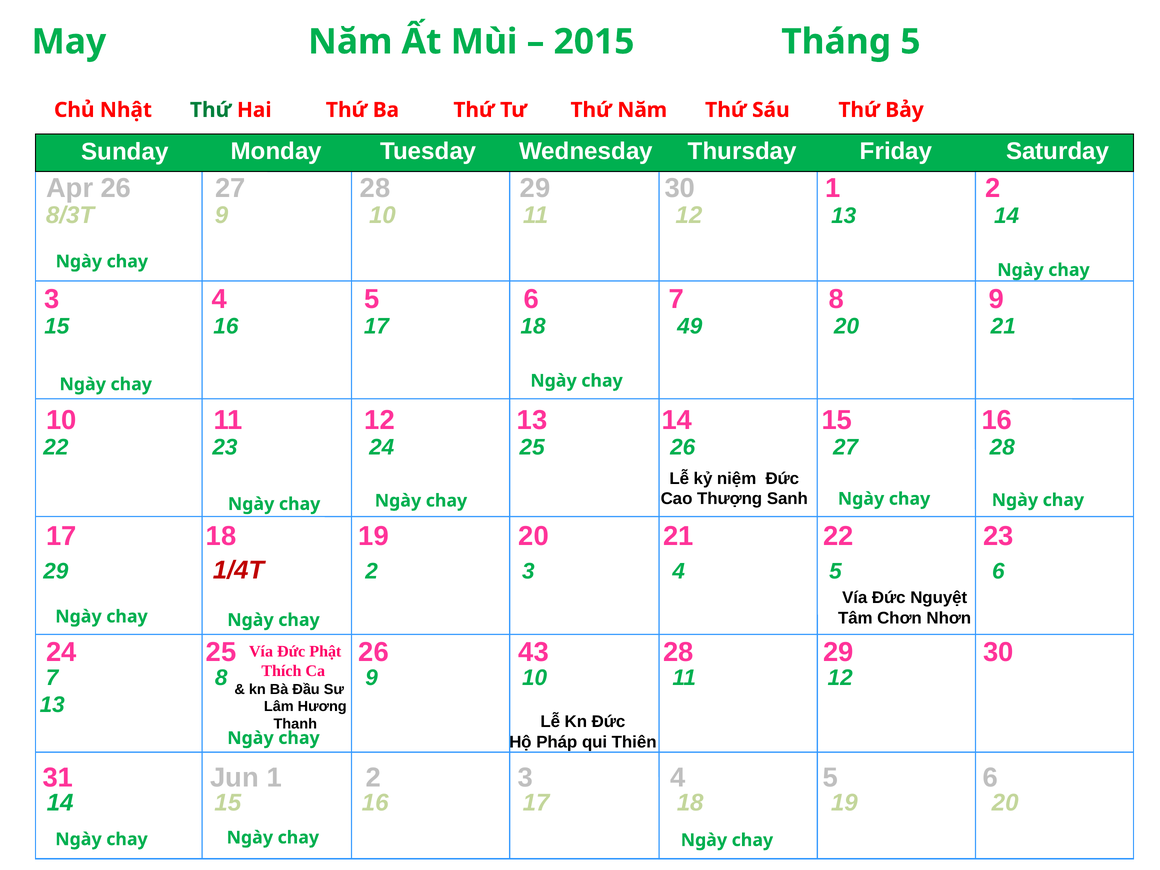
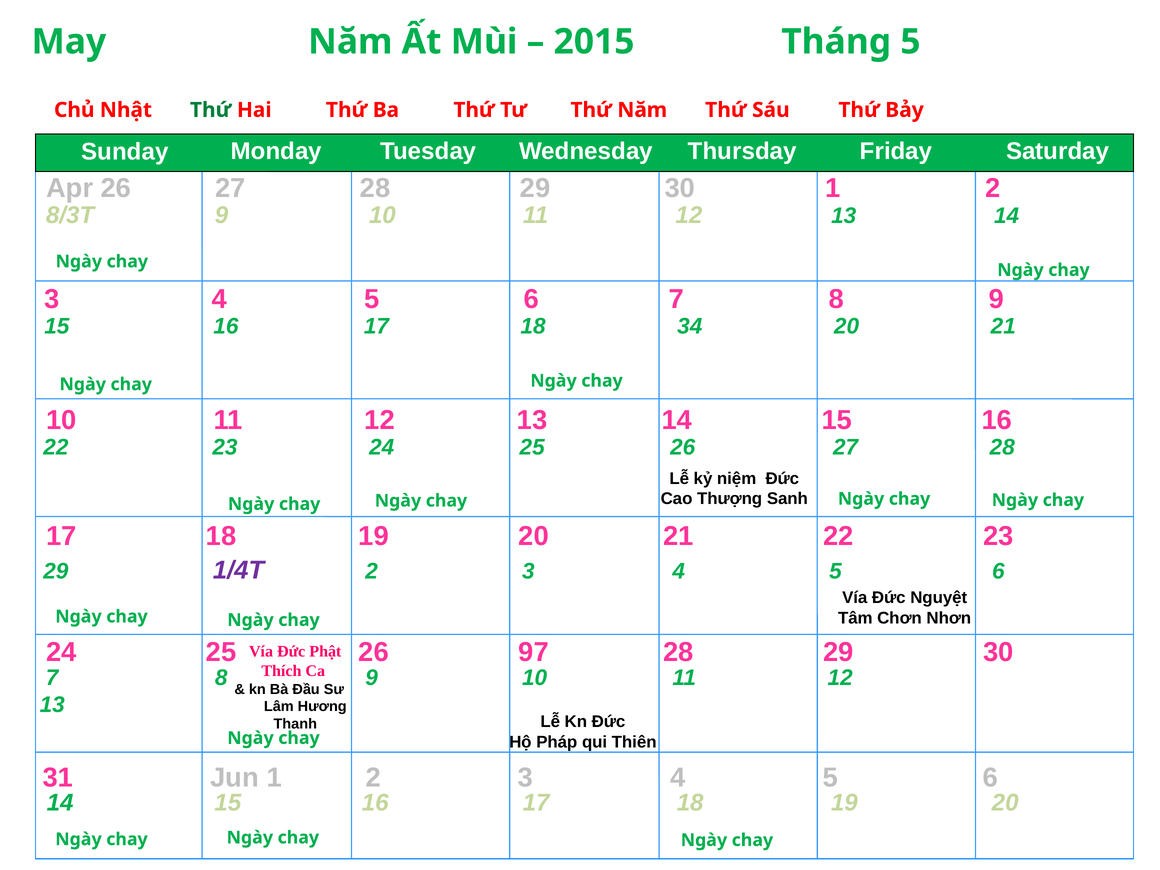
49: 49 -> 34 (690, 326)
1/4T colour: red -> purple (239, 570)
43: 43 -> 97 (534, 652)
